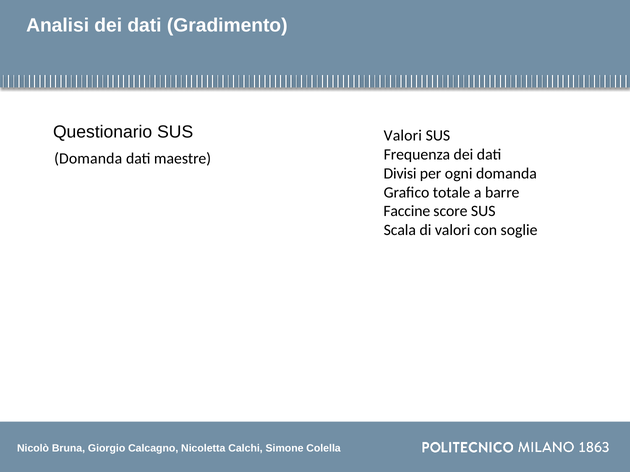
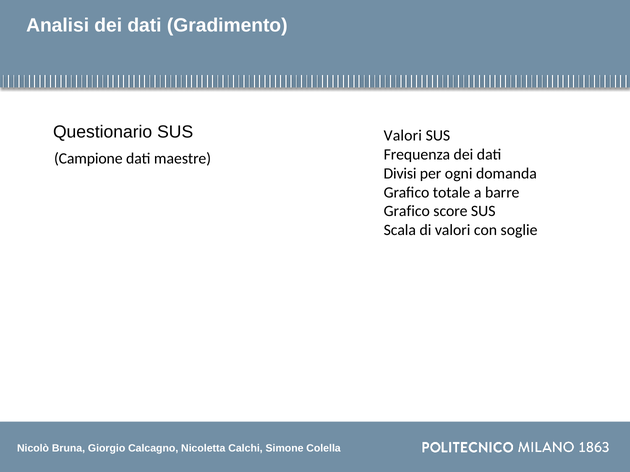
Domanda: Domanda -> Campione (88, 159)
Faccine: Faccine -> Grafico (407, 211)
